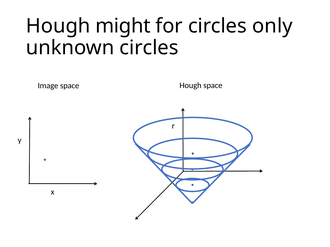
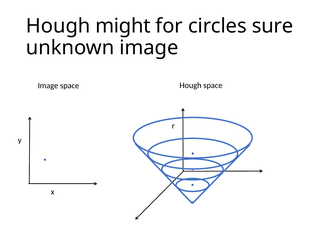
only: only -> sure (273, 26)
unknown circles: circles -> image (149, 48)
